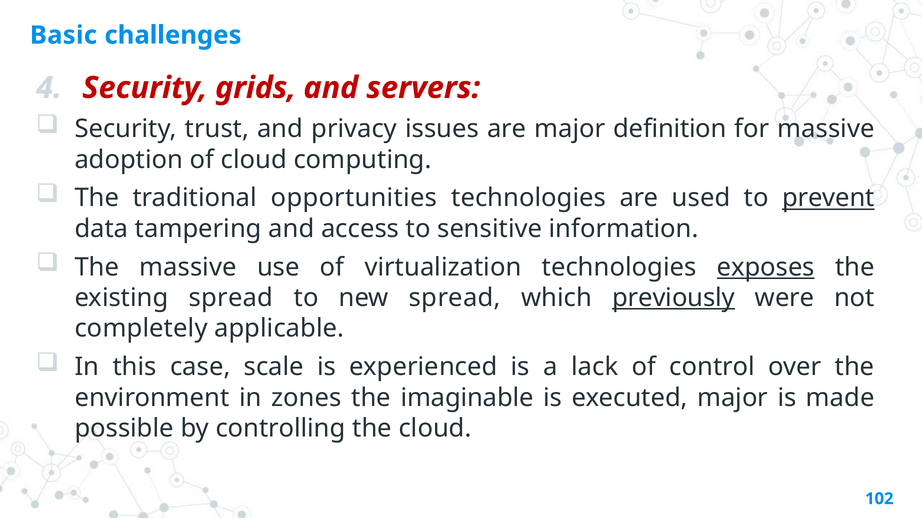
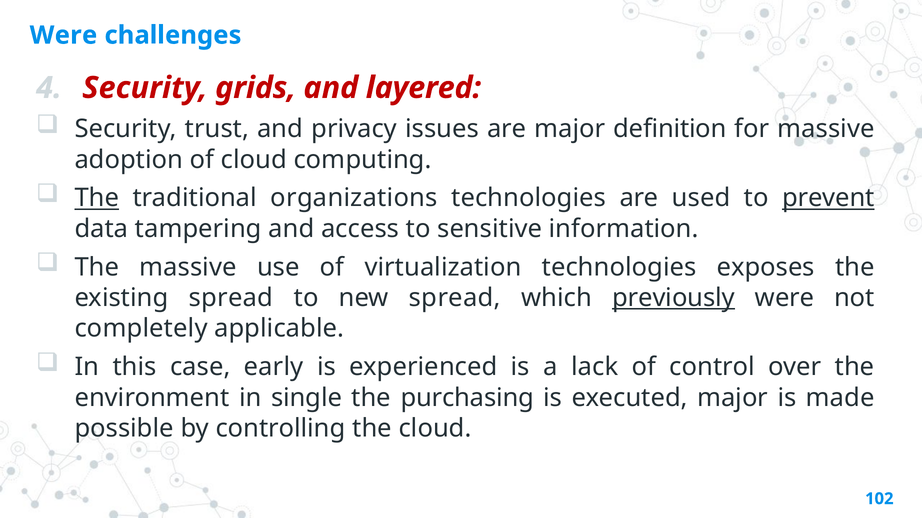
Basic: Basic -> Were (63, 35)
servers: servers -> layered (423, 88)
The underline: none -> present (97, 198)
opportunities: opportunities -> organizations (354, 198)
exposes underline: present -> none (766, 267)
scale: scale -> early (274, 367)
zones: zones -> single (307, 398)
imaginable: imaginable -> purchasing (467, 398)
